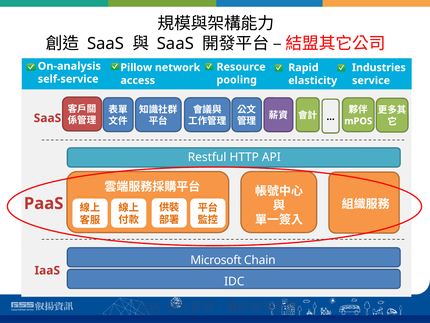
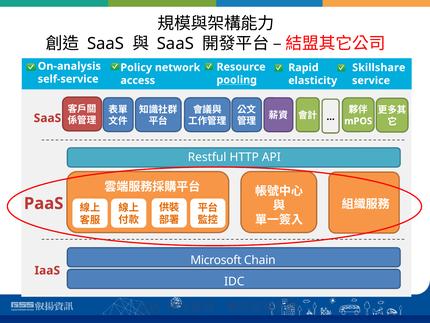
Pillow: Pillow -> Policy (136, 67)
Industries: Industries -> Skillshare (379, 68)
pooling underline: none -> present (237, 80)
